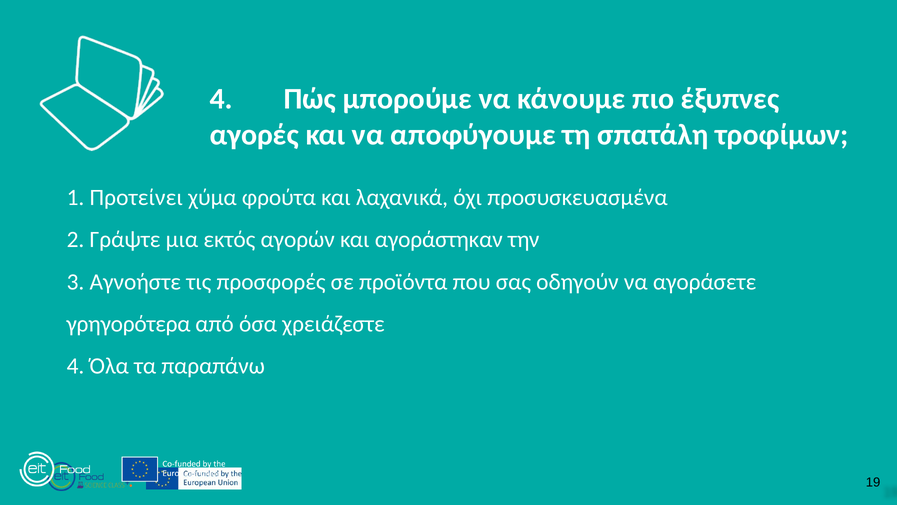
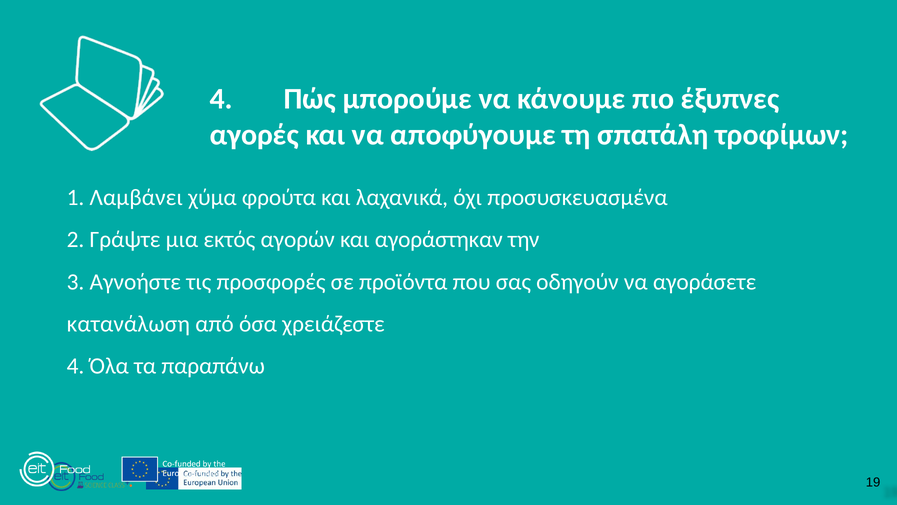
Προτείνει: Προτείνει -> Λαμβάνει (136, 197)
γρηγορότερα: γρηγορότερα -> κατανάλωση (128, 324)
